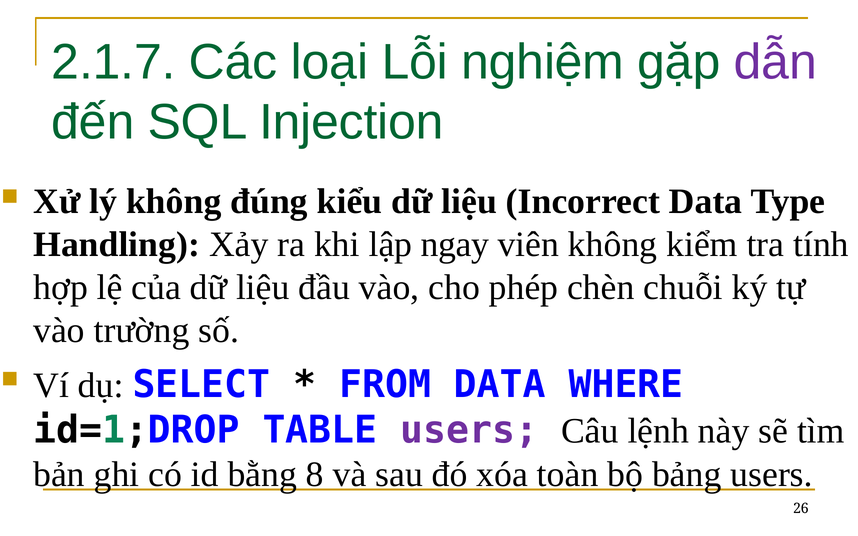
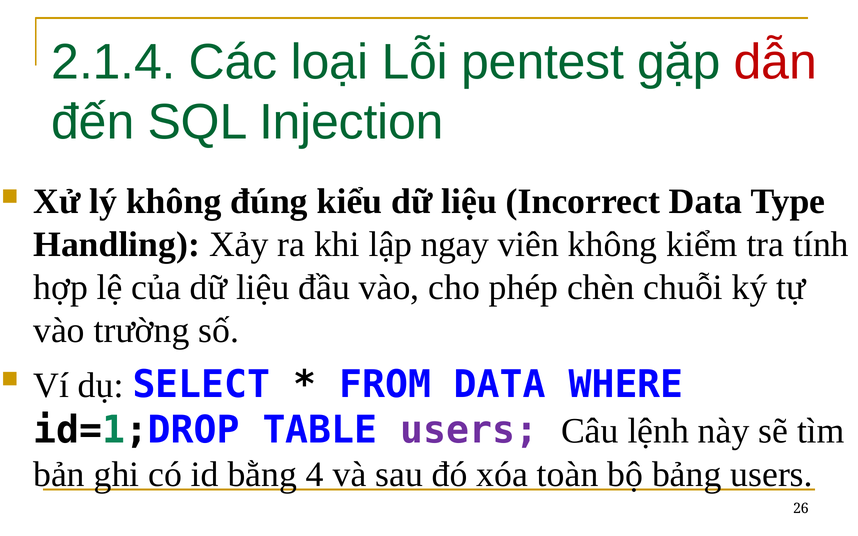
2.1.7: 2.1.7 -> 2.1.4 (114, 62)
nghiệm: nghiệm -> pentest (543, 62)
dẫn colour: purple -> red (775, 62)
8: 8 -> 4 (315, 475)
